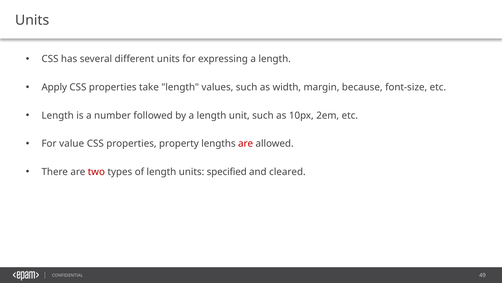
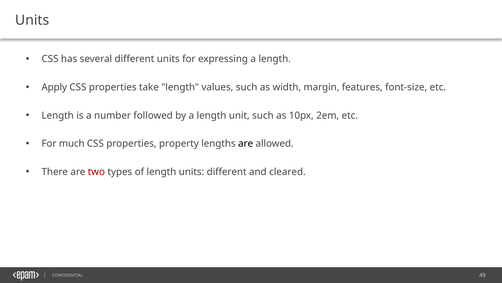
because: because -> features (362, 87)
value: value -> much (72, 143)
are colour: red -> black (246, 143)
units specified: specified -> different (227, 172)
